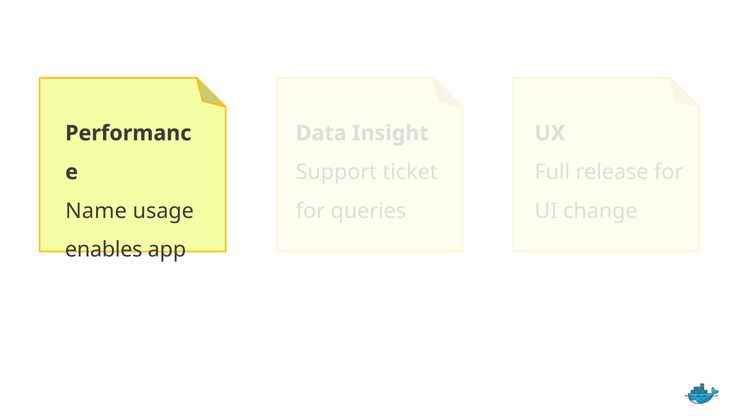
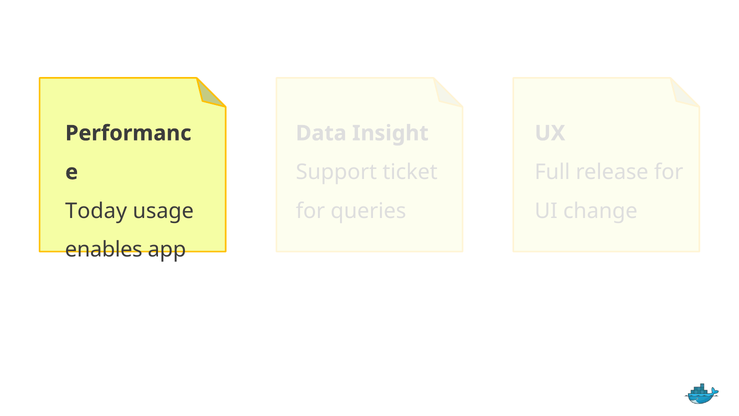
Name: Name -> Today (96, 211)
